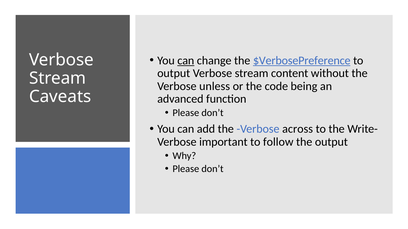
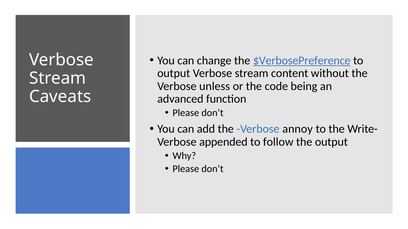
can underline: present -> none (186, 61)
across: across -> annoy (298, 129)
important: important -> appended (223, 142)
